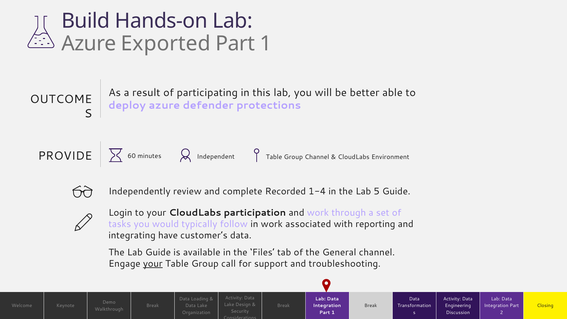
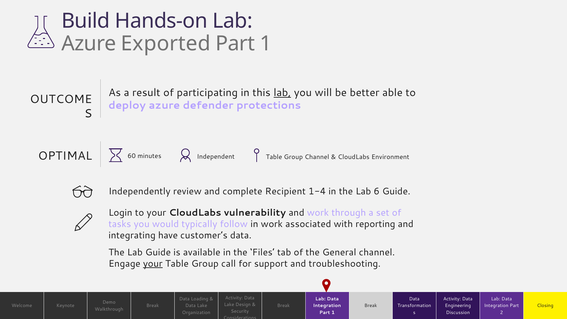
lab underline: none -> present (282, 93)
PROVIDE: PROVIDE -> OPTIMAL (65, 156)
Recorded: Recorded -> Recipient (285, 191)
5: 5 -> 6 (377, 191)
participation: participation -> vulnerability (255, 213)
